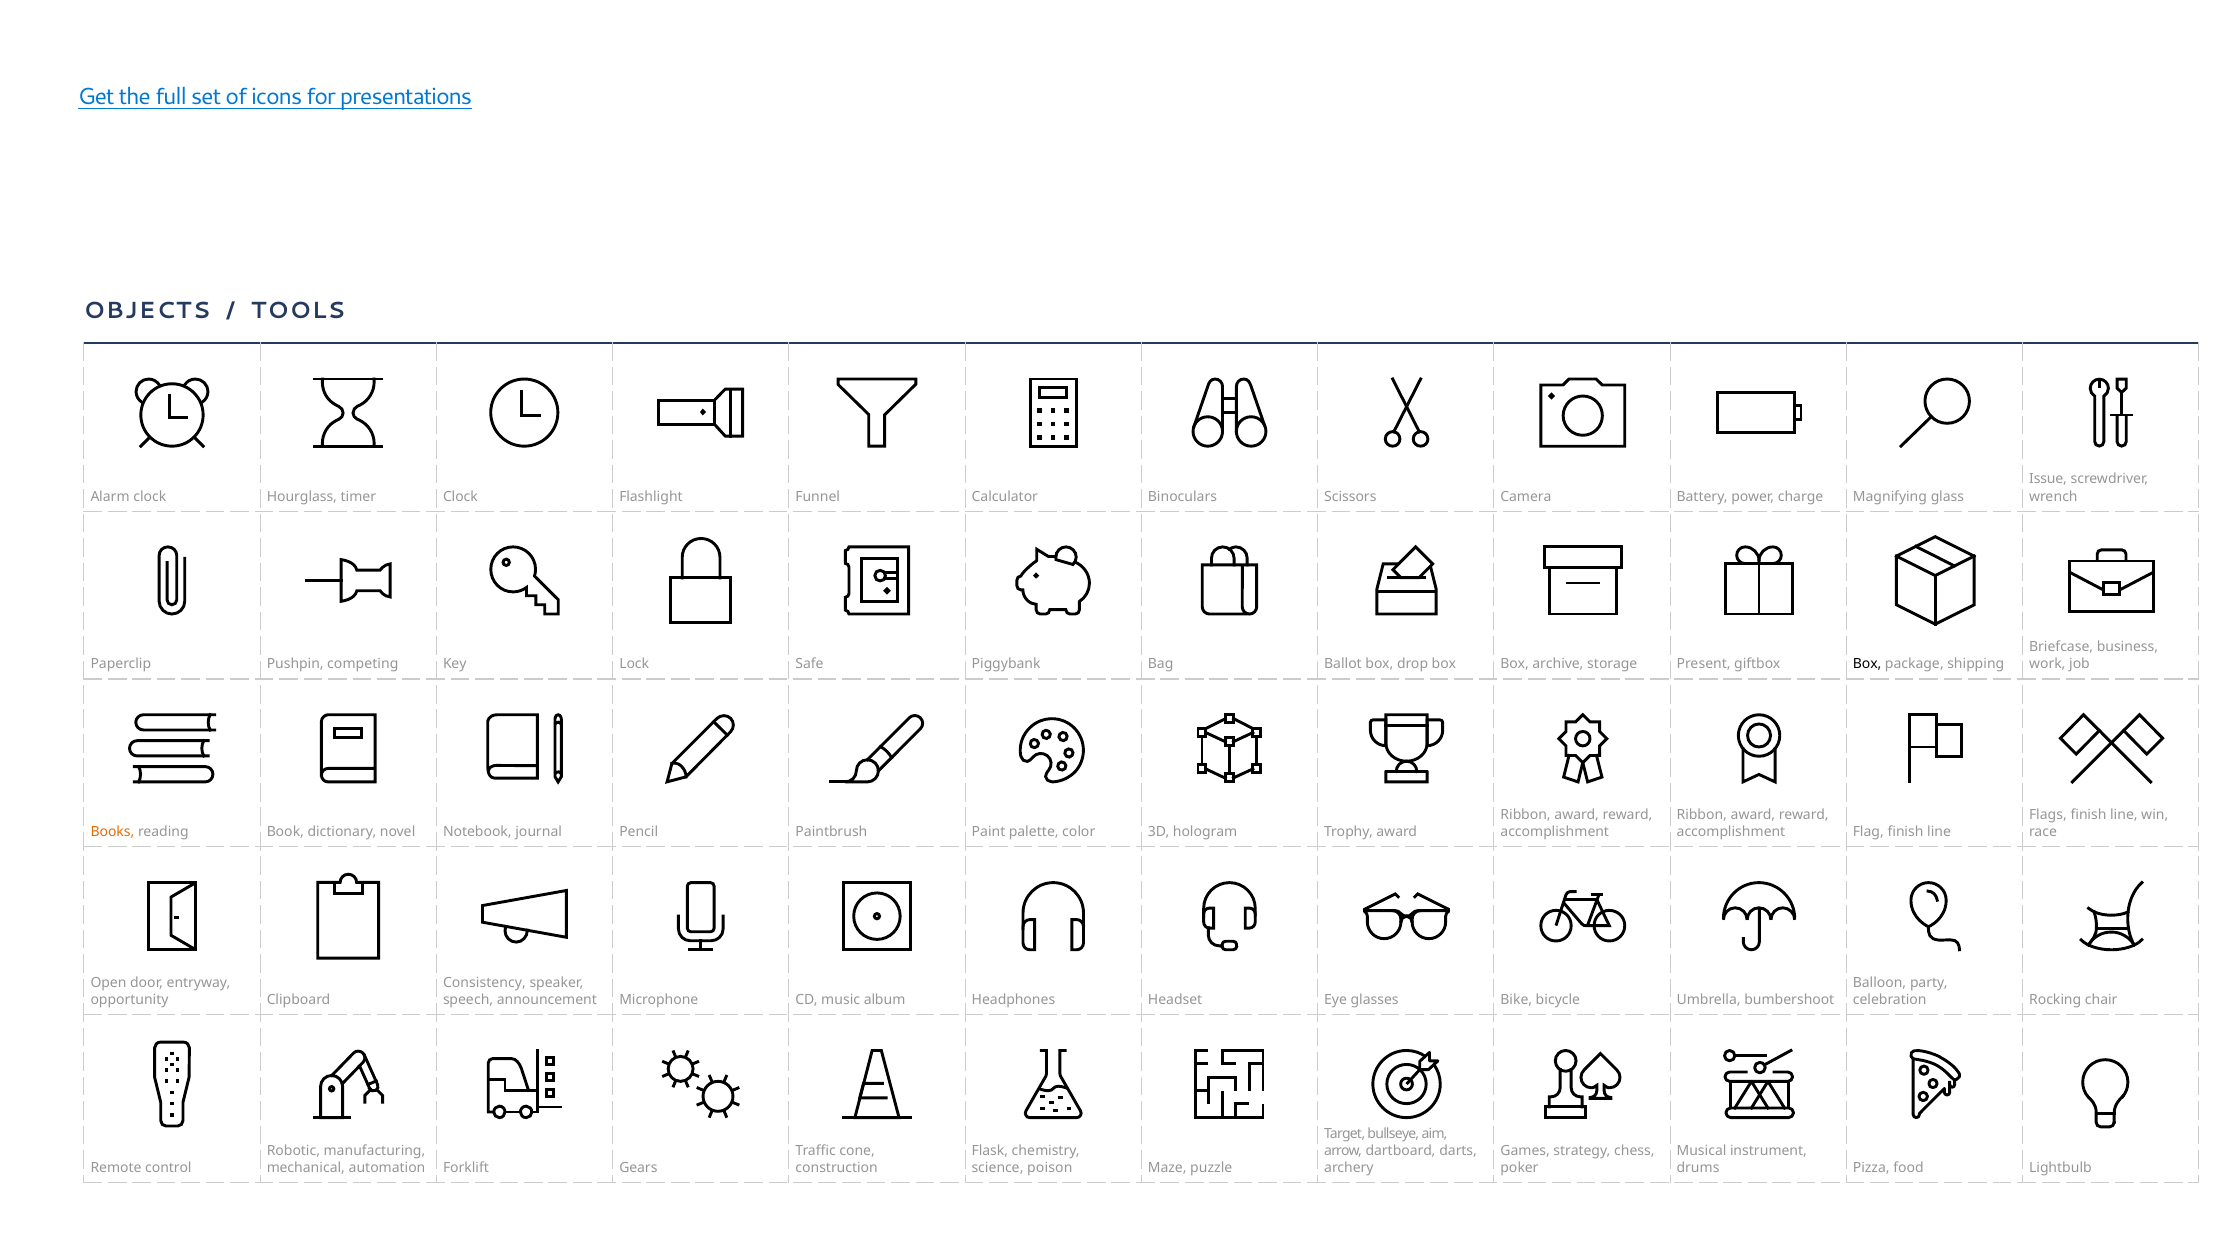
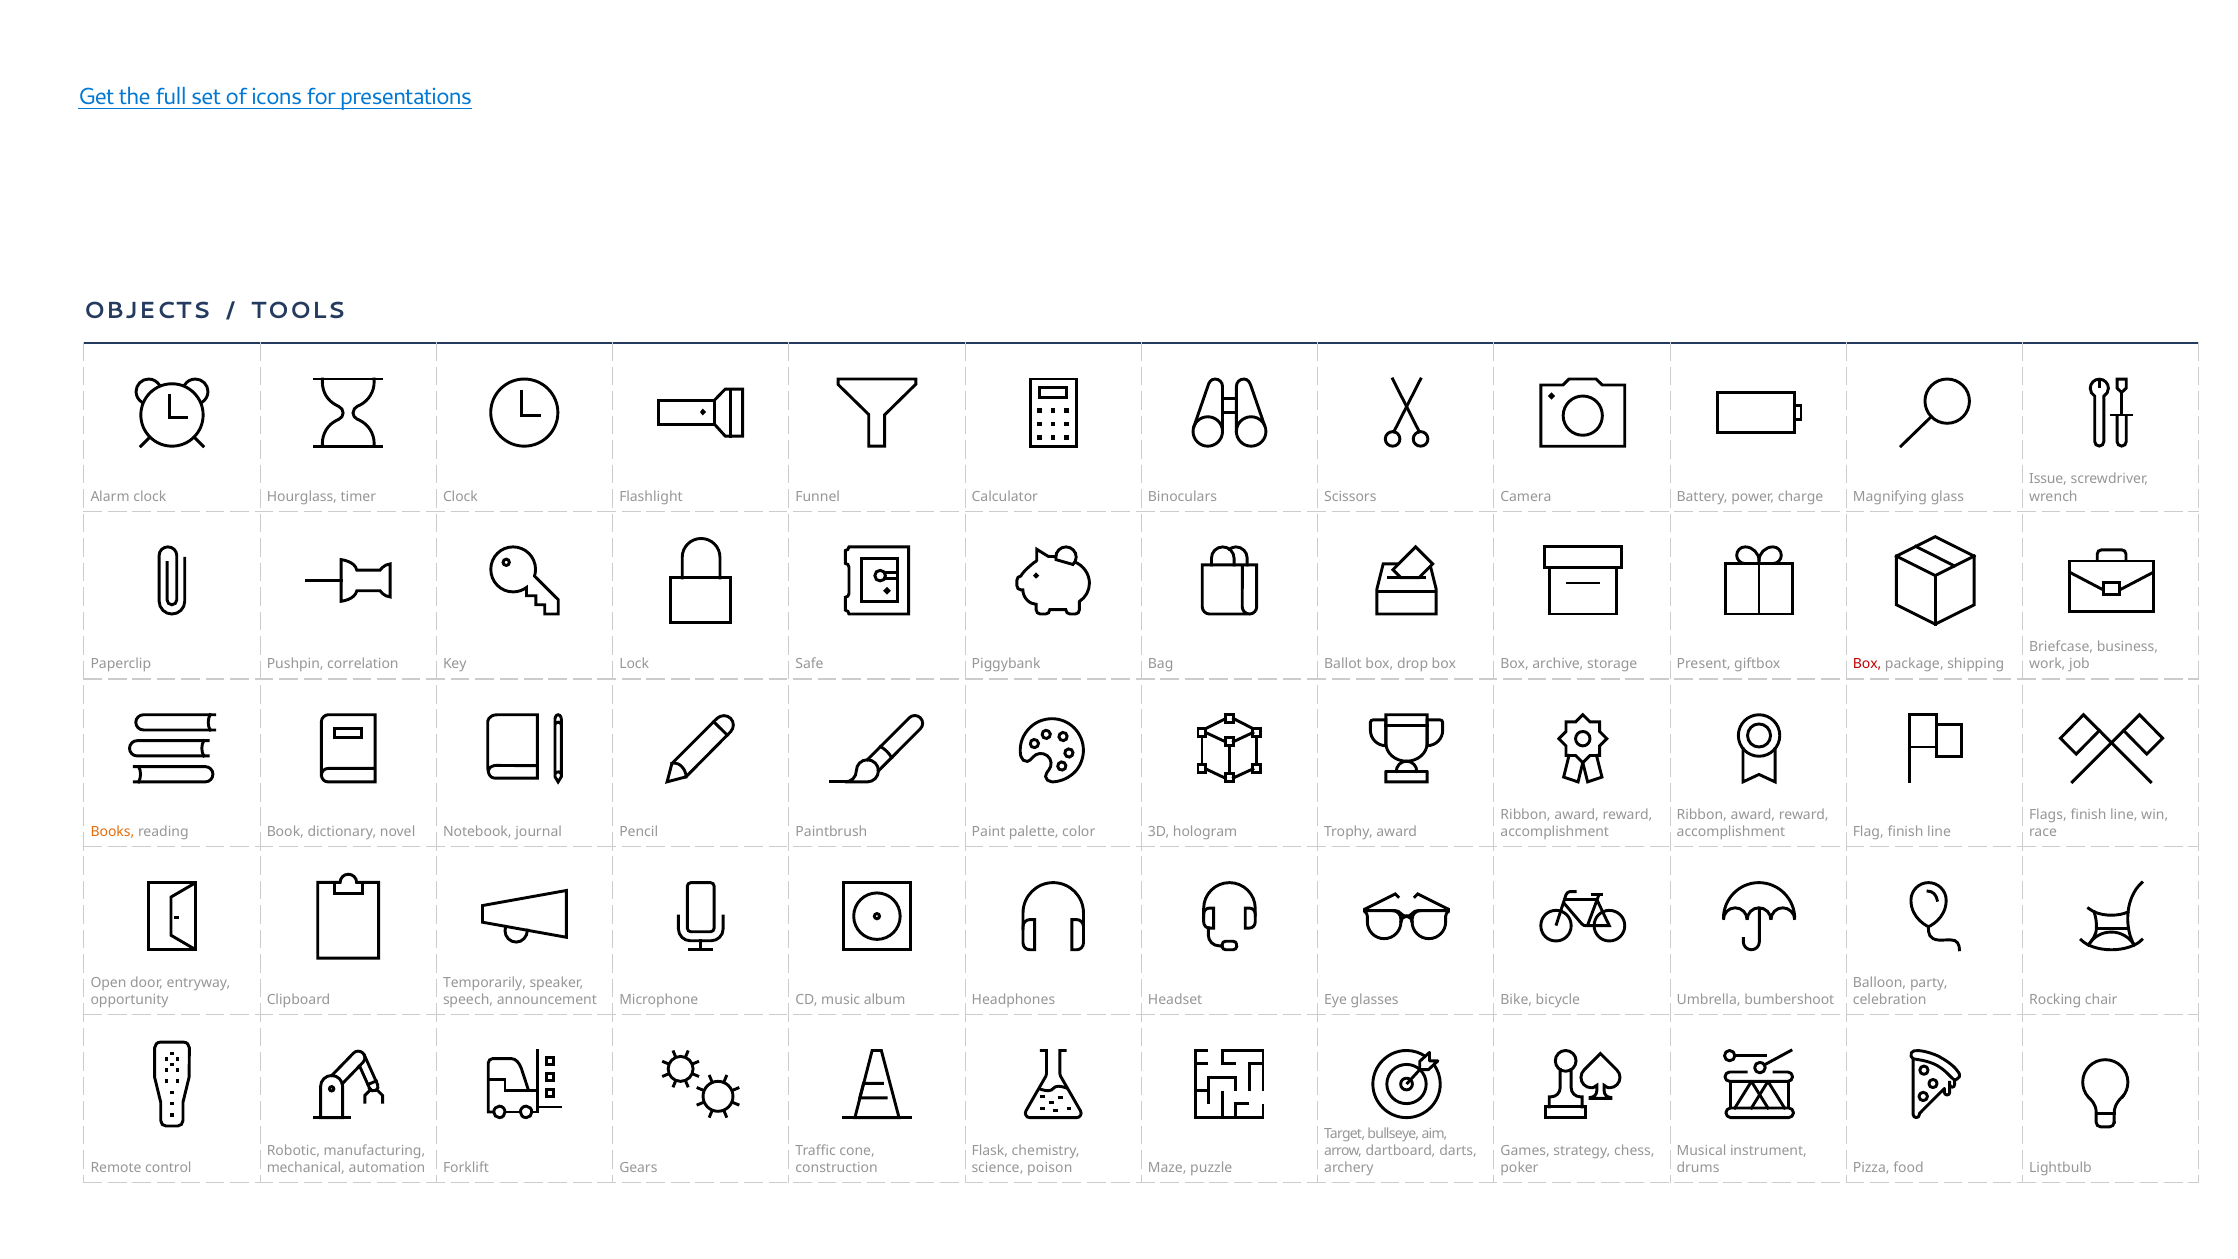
competing: competing -> correlation (363, 664)
Box colour: black -> red (1867, 664)
Consistency: Consistency -> Temporarily (485, 983)
